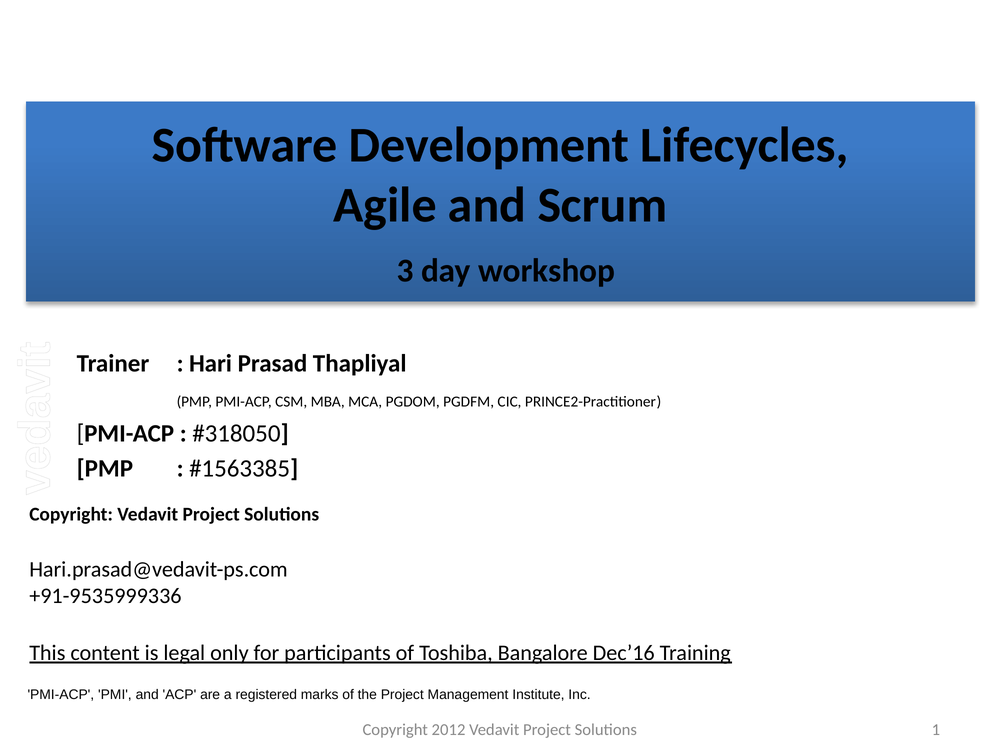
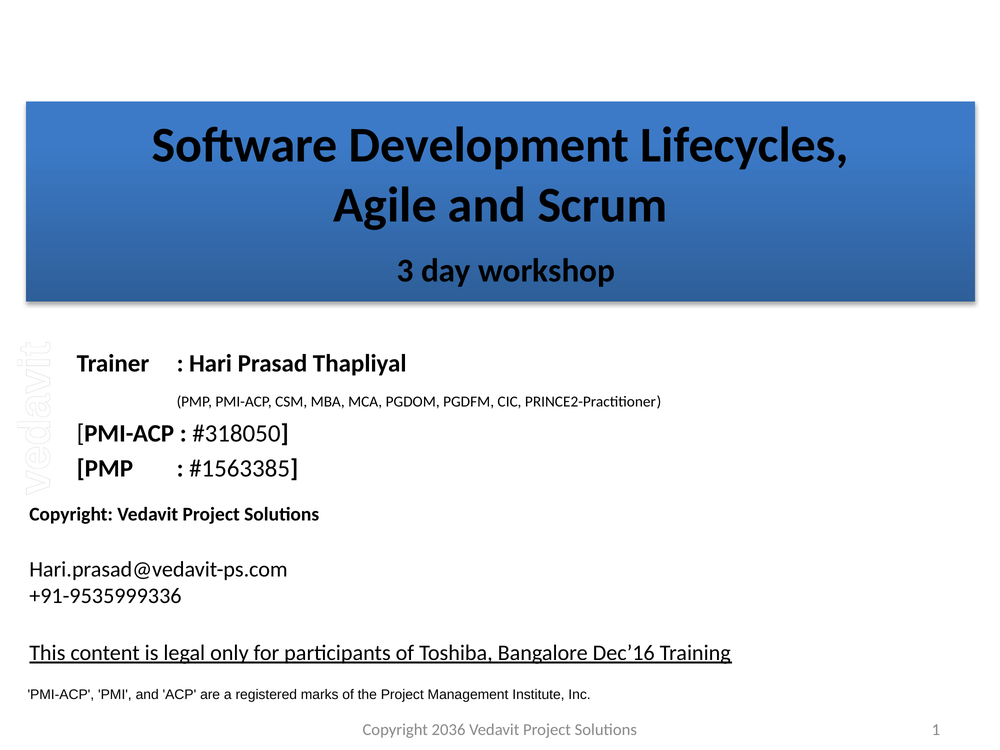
2012: 2012 -> 2036 (449, 730)
